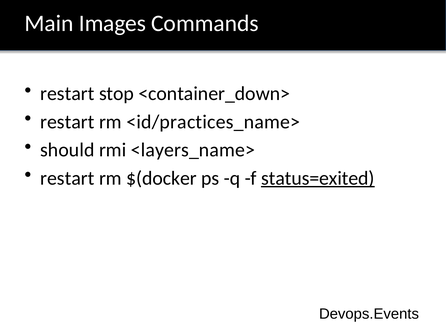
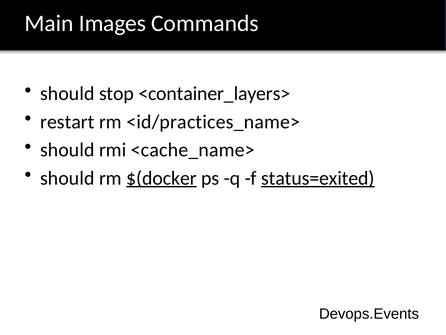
restart: restart -> should (67, 94)
<container_down>: <container_down> -> <container_layers> (214, 94)
<layers_name>: <layers_name> -> <cache_name> (193, 150)
restart: restart -> should (67, 178)
$(docker underline: none -> present (161, 178)
